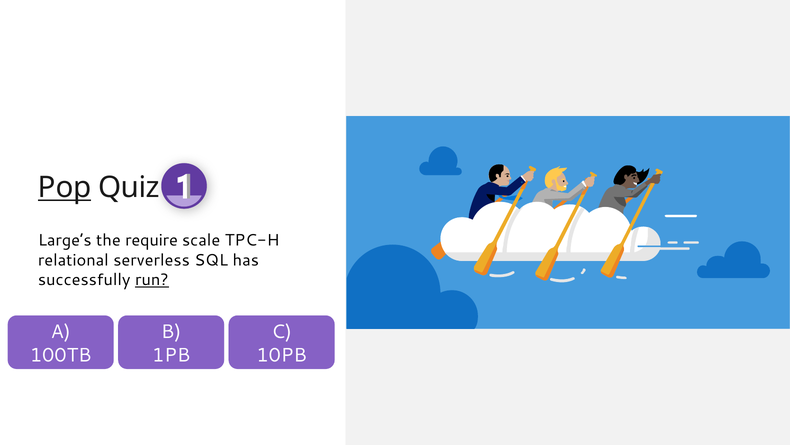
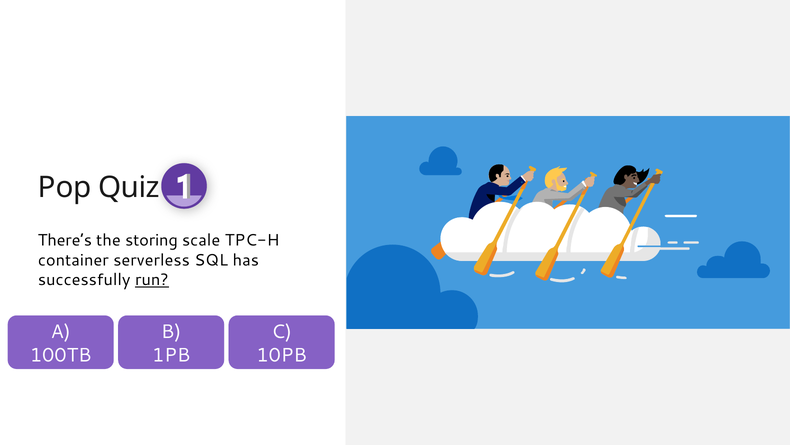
Pop underline: present -> none (65, 187)
Large’s: Large’s -> There’s (65, 240)
require: require -> storing (152, 240)
relational: relational -> container (73, 260)
